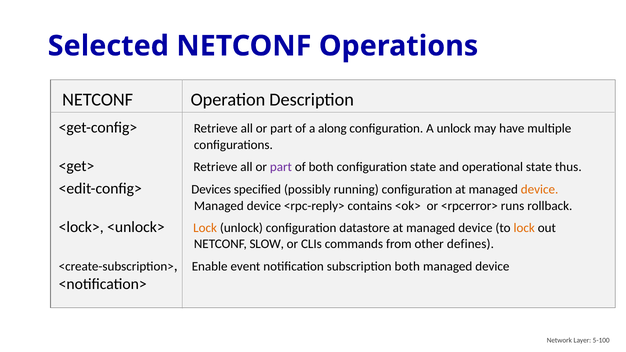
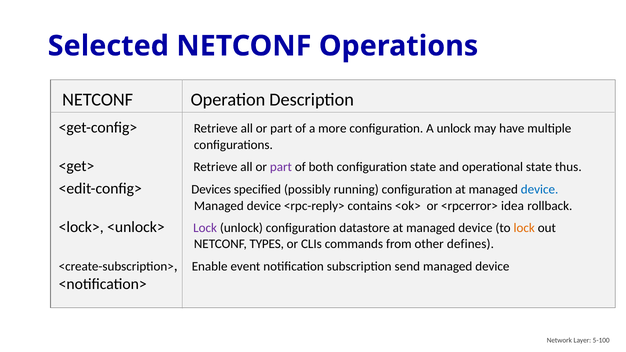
along: along -> more (332, 129)
device colour: orange -> blue (540, 190)
runs: runs -> idea (512, 206)
Lock colour: orange -> purple (205, 228)
SLOW: SLOW -> TYPES (267, 244)
subscription both: both -> send (407, 266)
